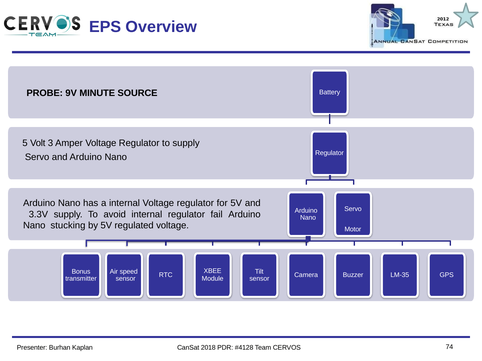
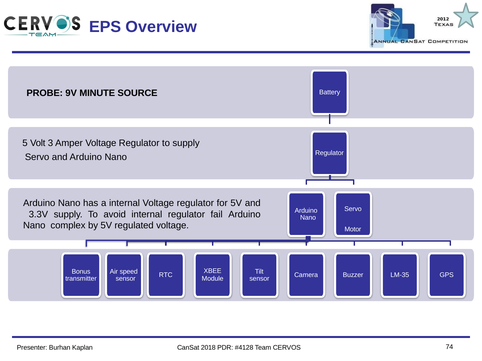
stucking: stucking -> complex (68, 226)
